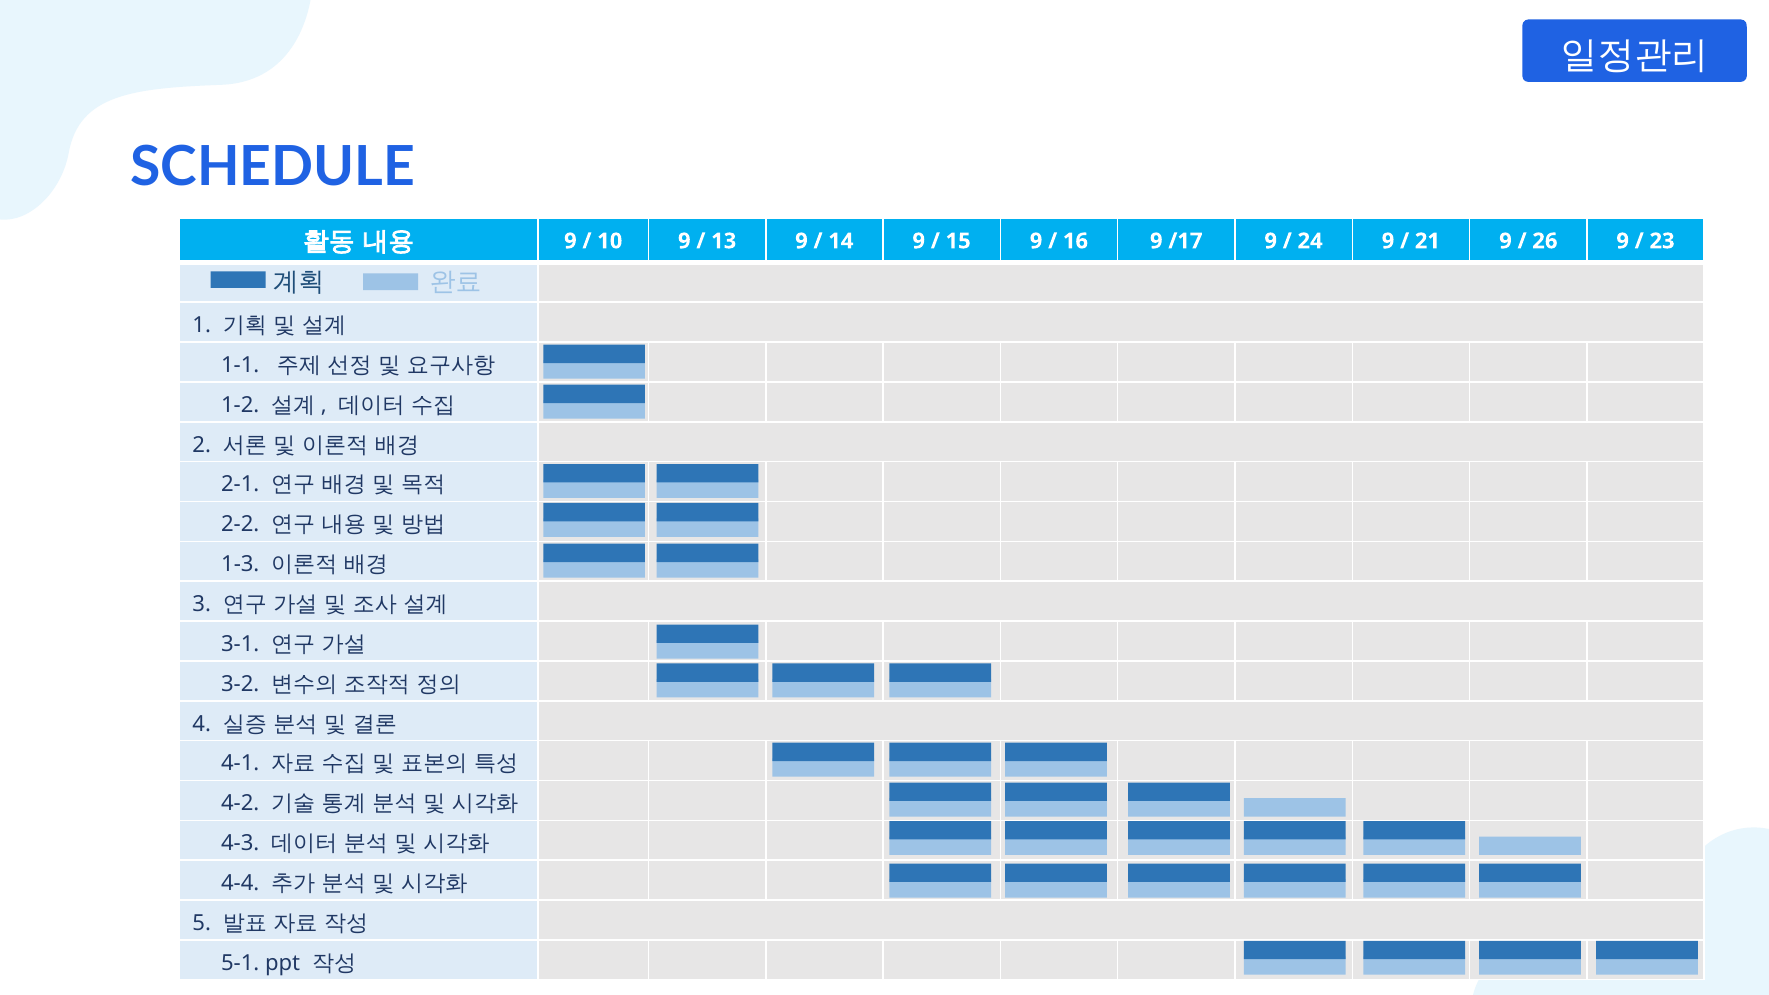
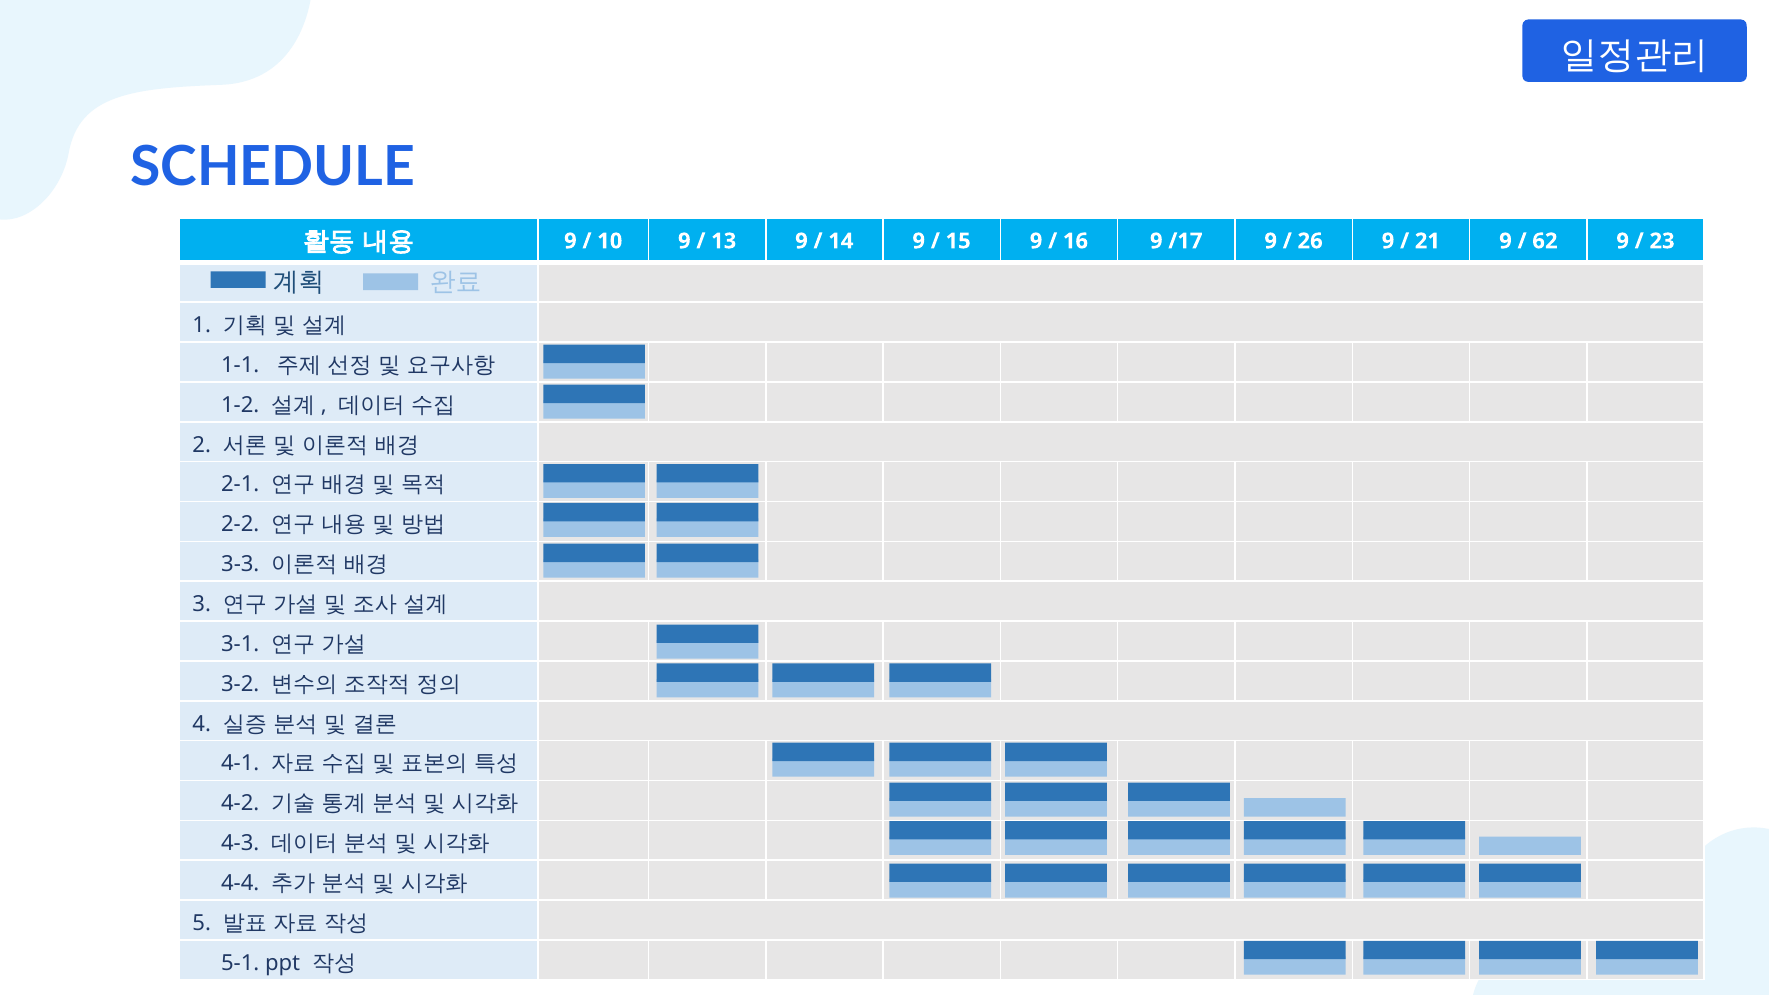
24: 24 -> 26 (1310, 241)
26: 26 -> 62 (1545, 241)
1-3: 1-3 -> 3-3 (240, 564)
